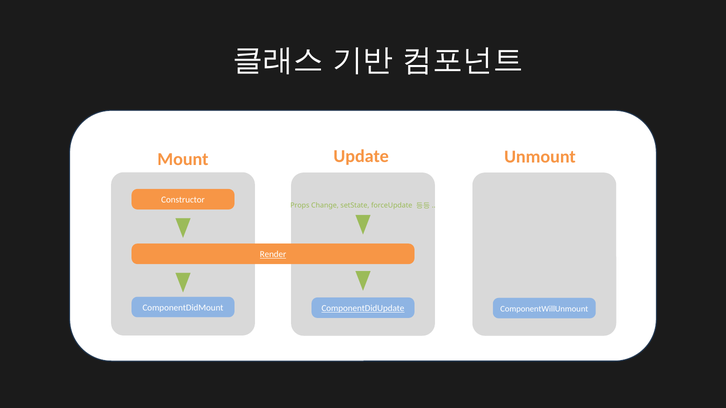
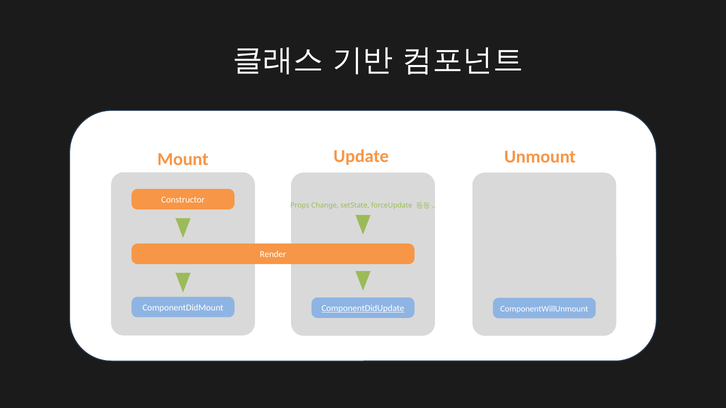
Render underline: present -> none (273, 255)
